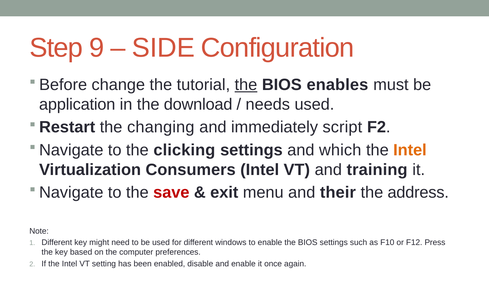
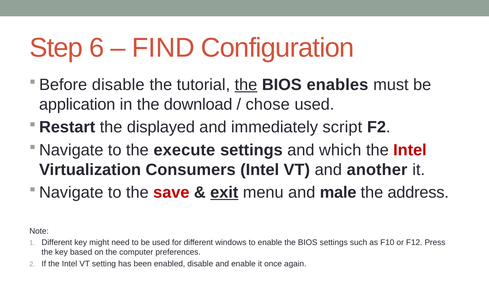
9: 9 -> 6 (97, 48)
SIDE: SIDE -> FIND (163, 48)
change: change -> disable (118, 85)
needs: needs -> chose (268, 104)
changing: changing -> displayed (161, 127)
clicking: clicking -> execute (184, 150)
Intel colour: orange -> red (410, 150)
training: training -> another (377, 169)
exit underline: none -> present (224, 192)
their: their -> male (338, 192)
